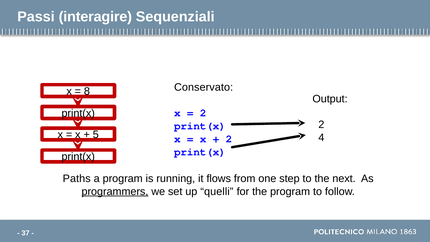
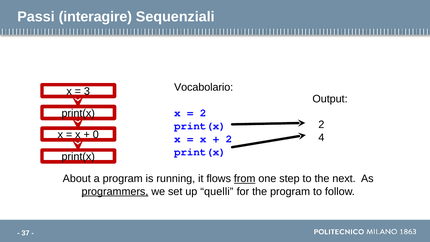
Conservato: Conservato -> Vocabolario (204, 87)
8: 8 -> 3 (87, 91)
5: 5 -> 0 (96, 135)
Paths: Paths -> About (77, 178)
from underline: none -> present (245, 178)
